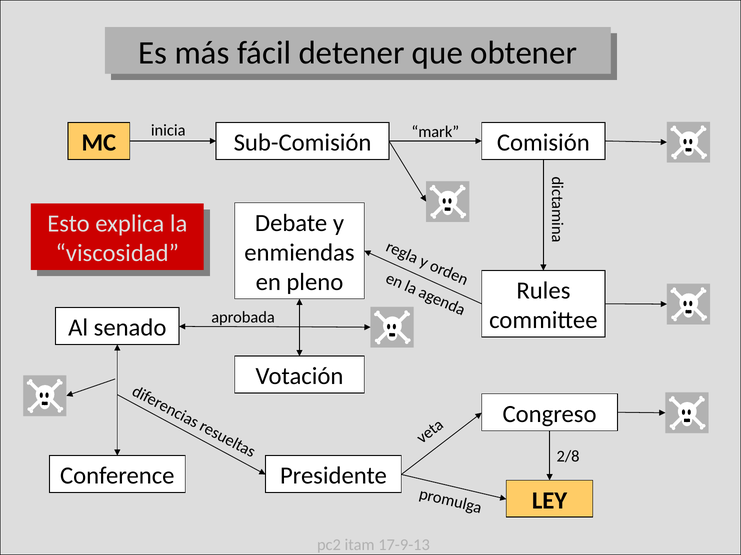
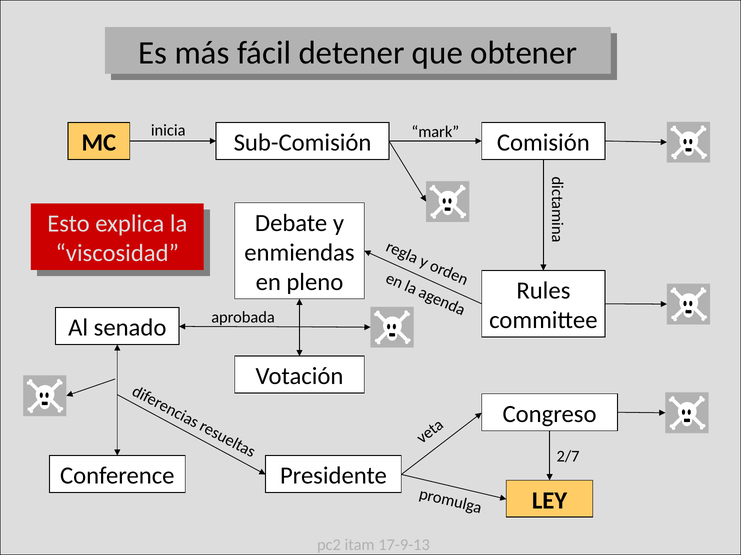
2/8: 2/8 -> 2/7 (568, 457)
